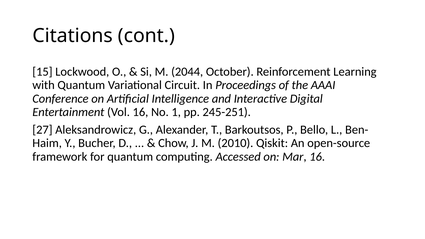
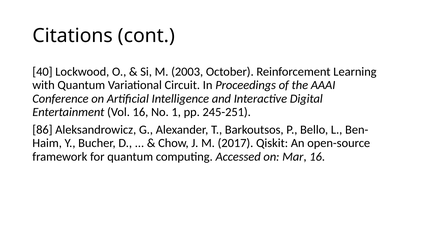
15: 15 -> 40 (42, 72)
2044: 2044 -> 2003 (187, 72)
27: 27 -> 86 (42, 130)
2010: 2010 -> 2017 (236, 143)
